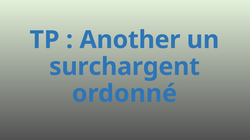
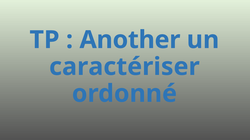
surchargent: surchargent -> caractériser (124, 67)
